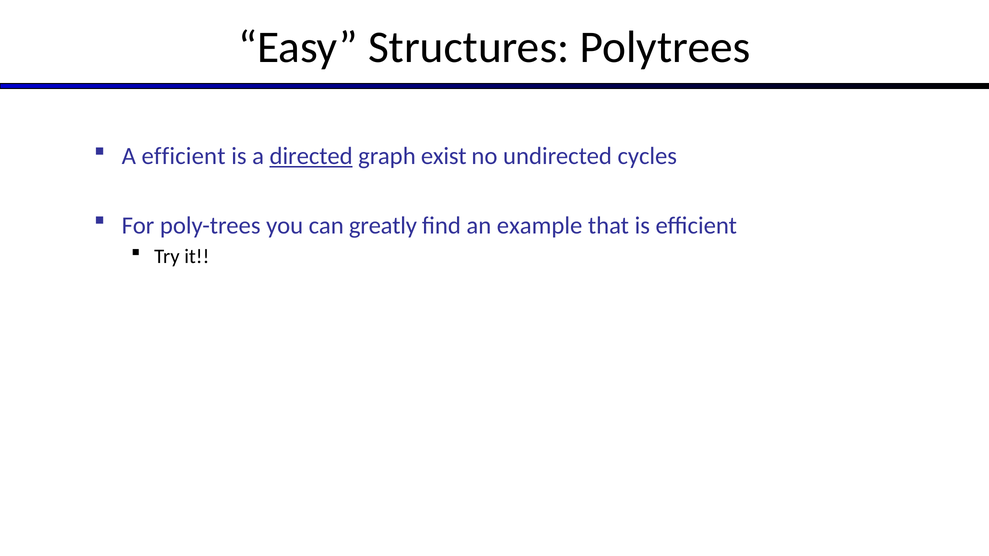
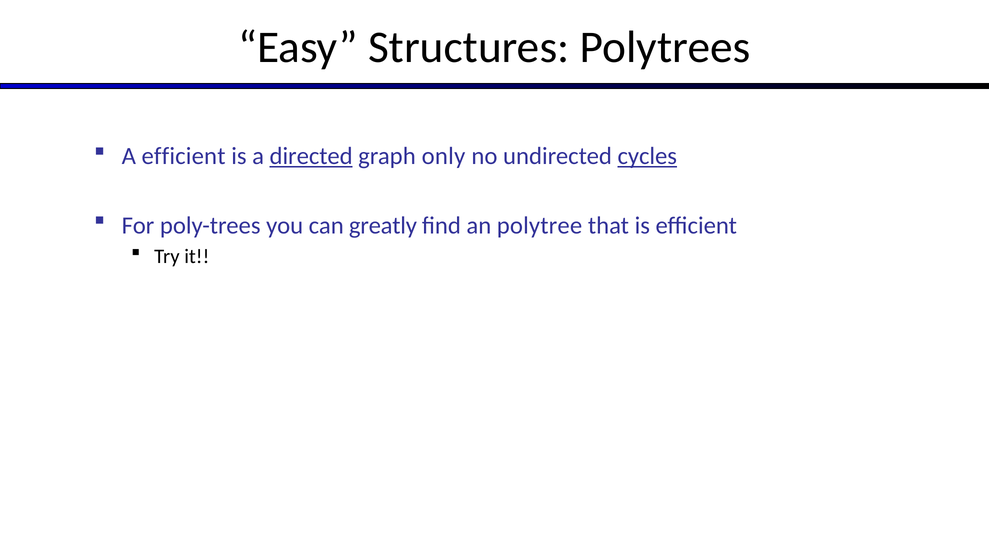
exist: exist -> only (444, 156)
cycles underline: none -> present (647, 156)
example: example -> polytree (540, 225)
